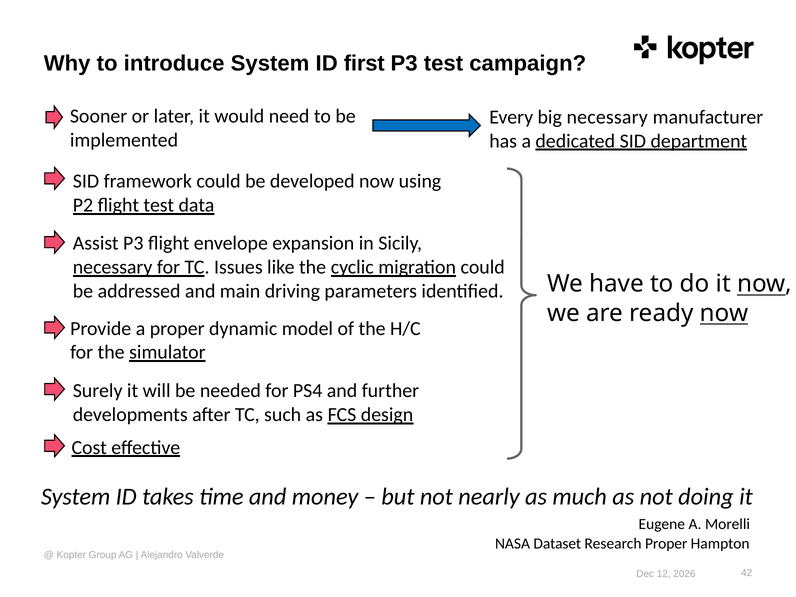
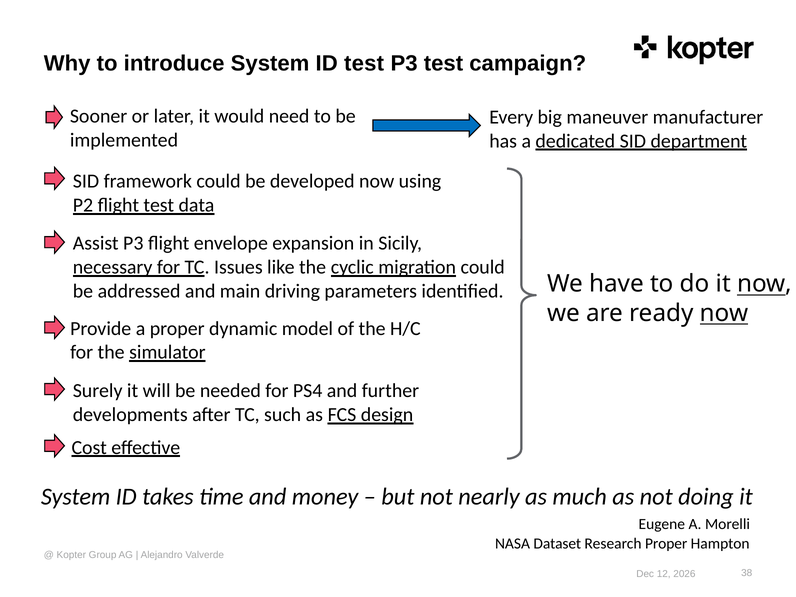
ID first: first -> test (364, 64)
big necessary: necessary -> maneuver (607, 117)
42: 42 -> 38 (747, 573)
